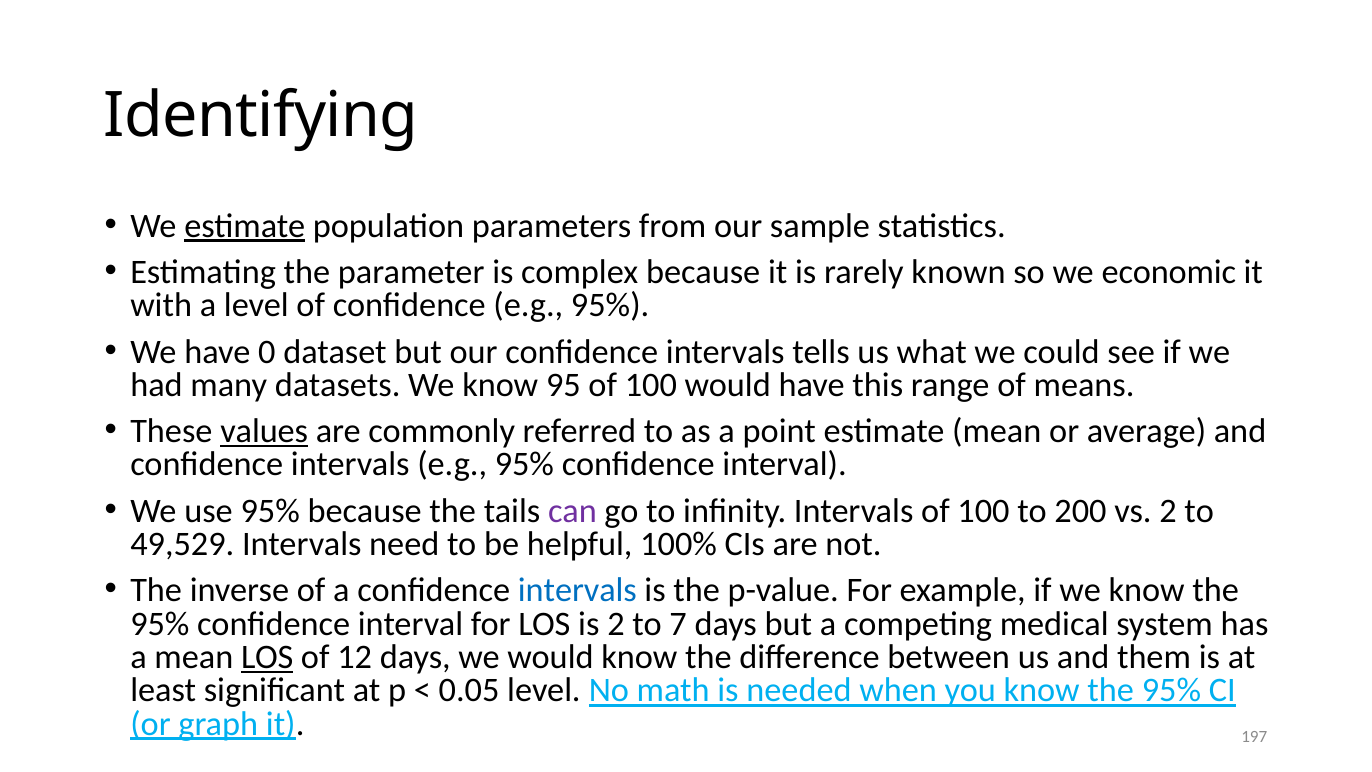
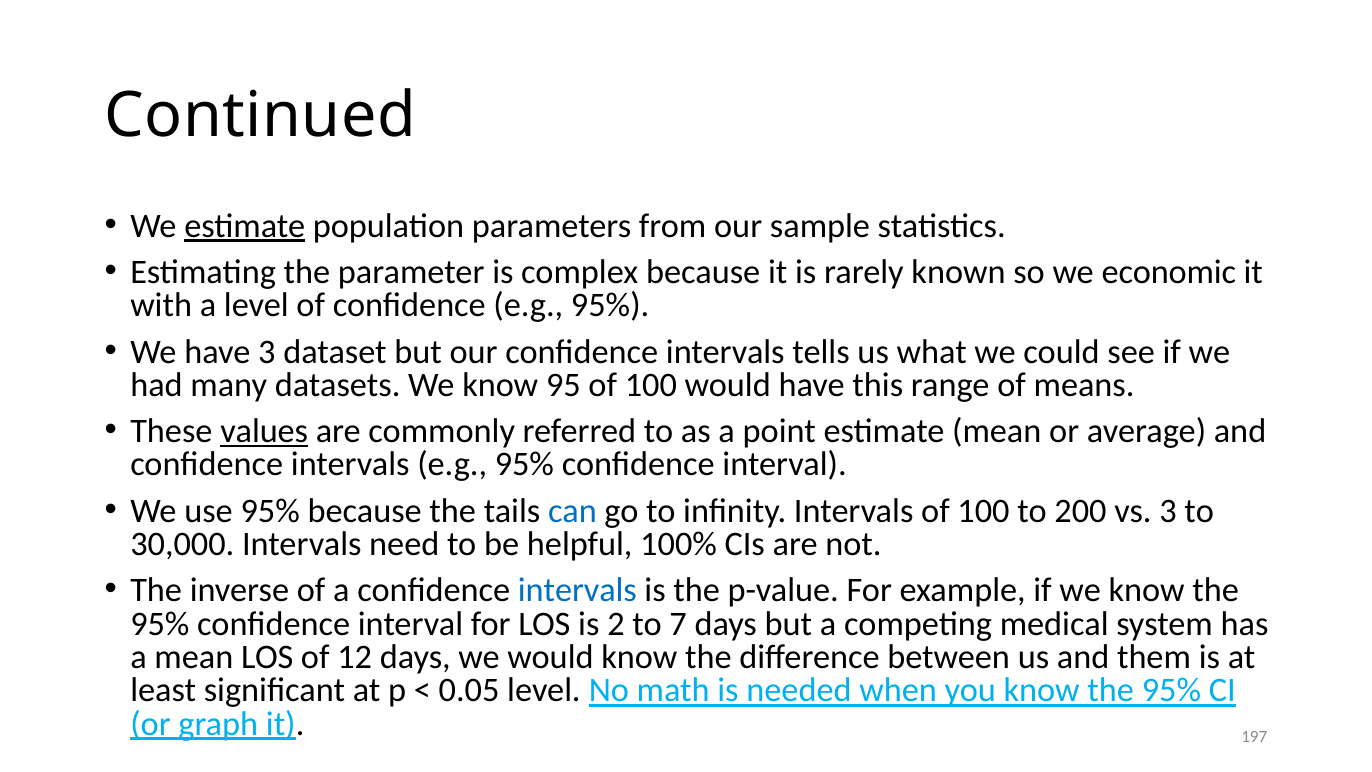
Identifying: Identifying -> Continued (260, 115)
have 0: 0 -> 3 (267, 352)
can colour: purple -> blue (572, 511)
vs 2: 2 -> 3 (1168, 511)
49,529: 49,529 -> 30,000 (182, 544)
LOS underline: present -> none (267, 657)
